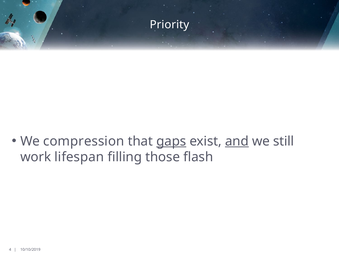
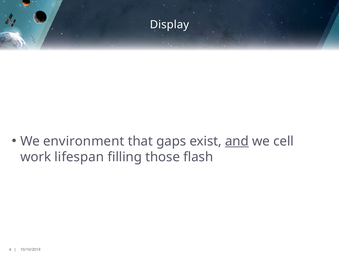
Priority: Priority -> Display (169, 25)
compression: compression -> environment (84, 141)
gaps underline: present -> none (171, 141)
still: still -> cell (284, 141)
